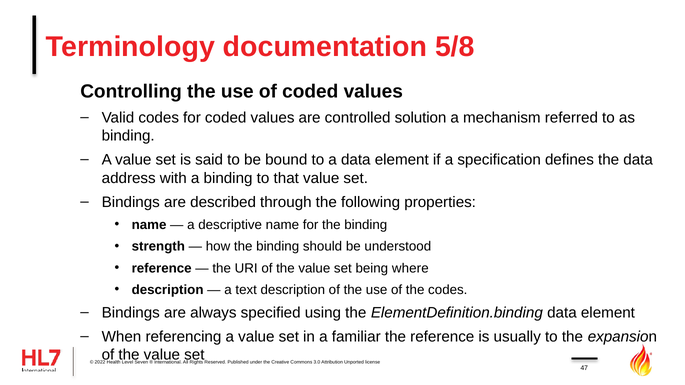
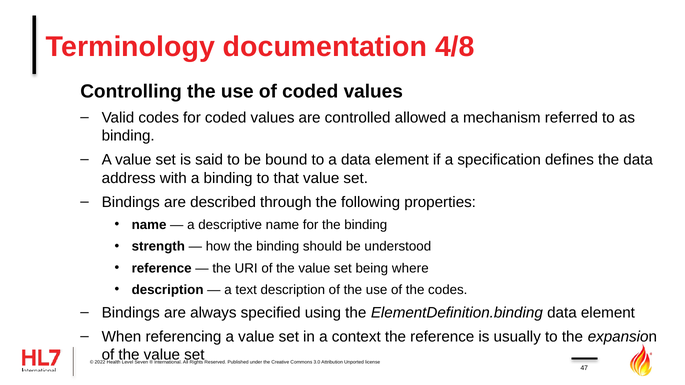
5/8: 5/8 -> 4/8 (455, 47)
solution: solution -> allowed (420, 118)
familiar: familiar -> context (356, 337)
